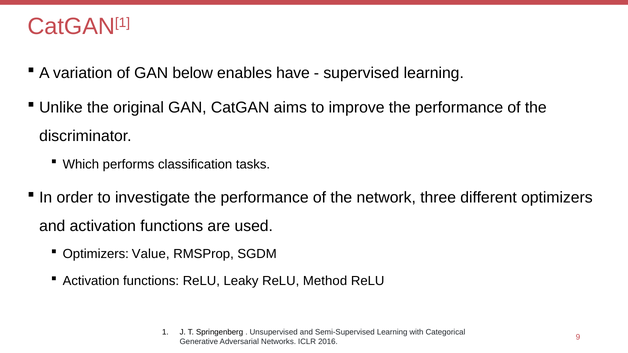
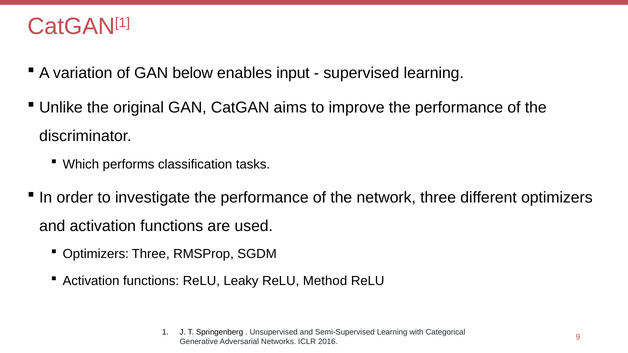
have: have -> input (293, 73)
Optimizers Value: Value -> Three (151, 254)
